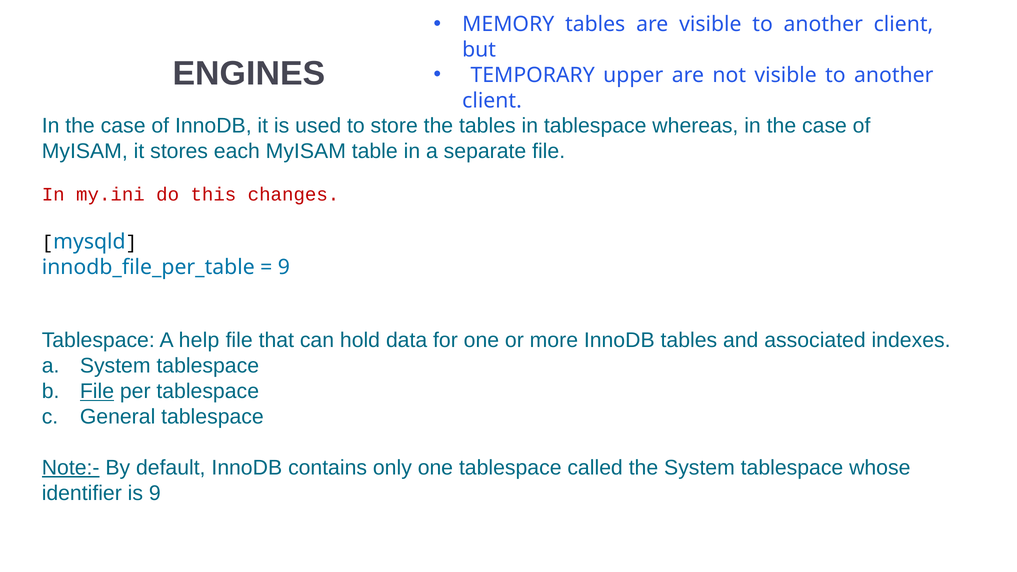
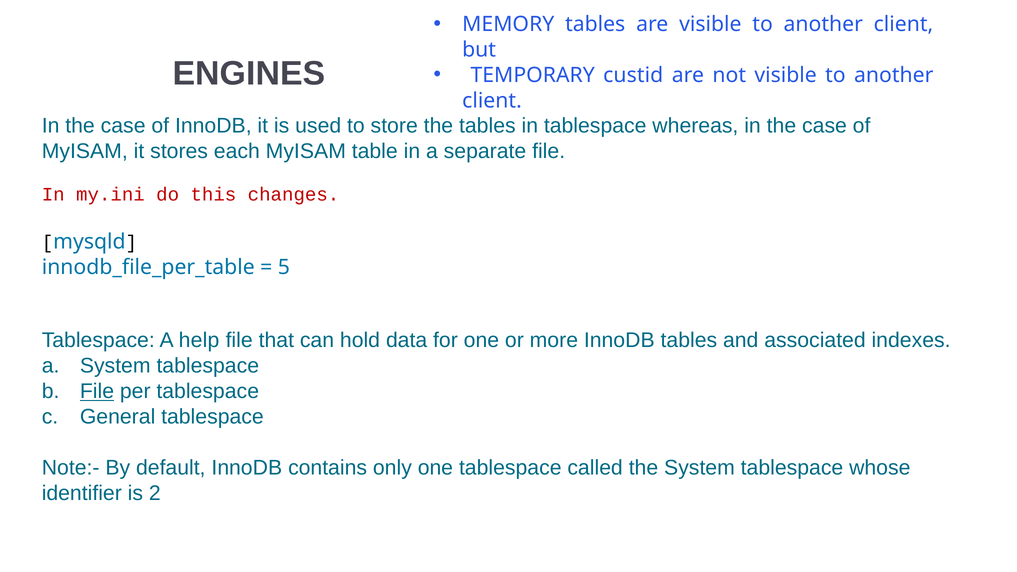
upper: upper -> custid (633, 75)
9: 9 -> 5 (284, 267)
Note:- underline: present -> none (71, 468)
is 9: 9 -> 2 (155, 493)
